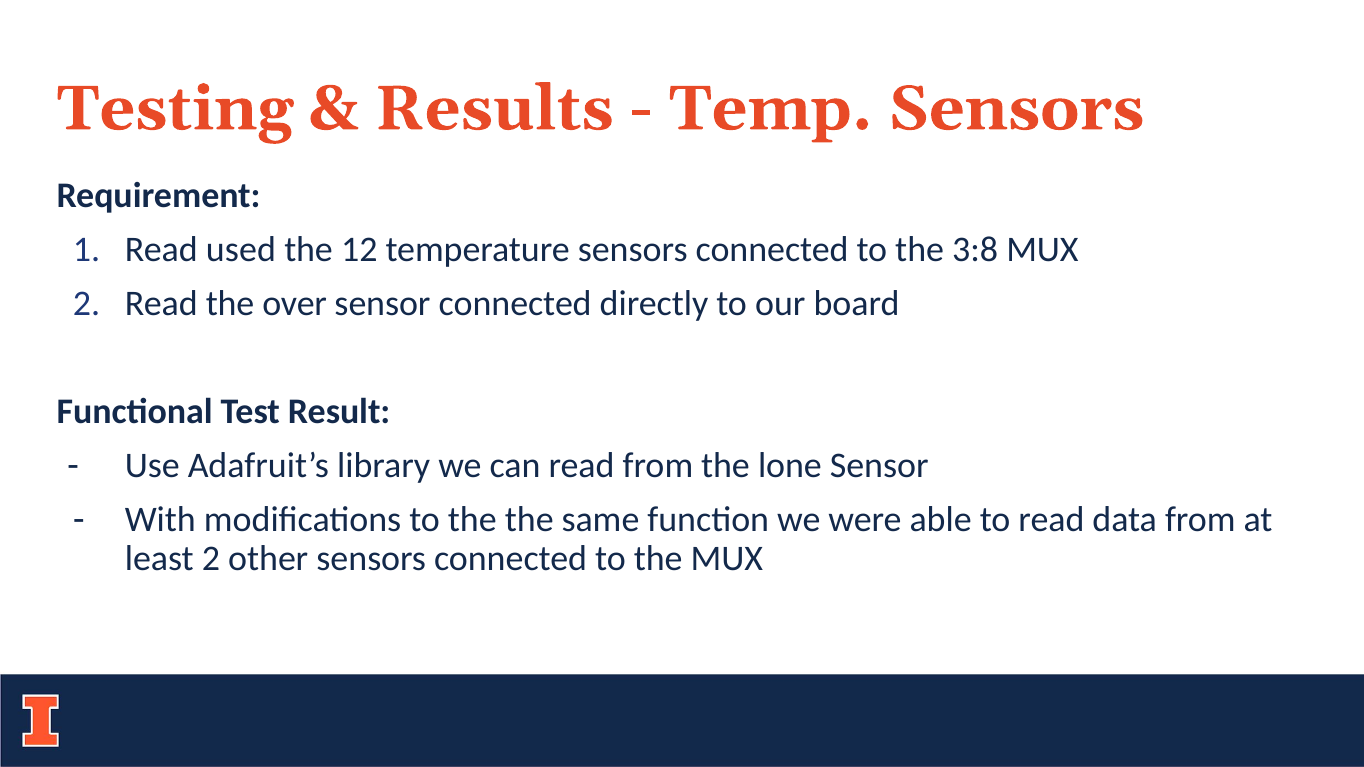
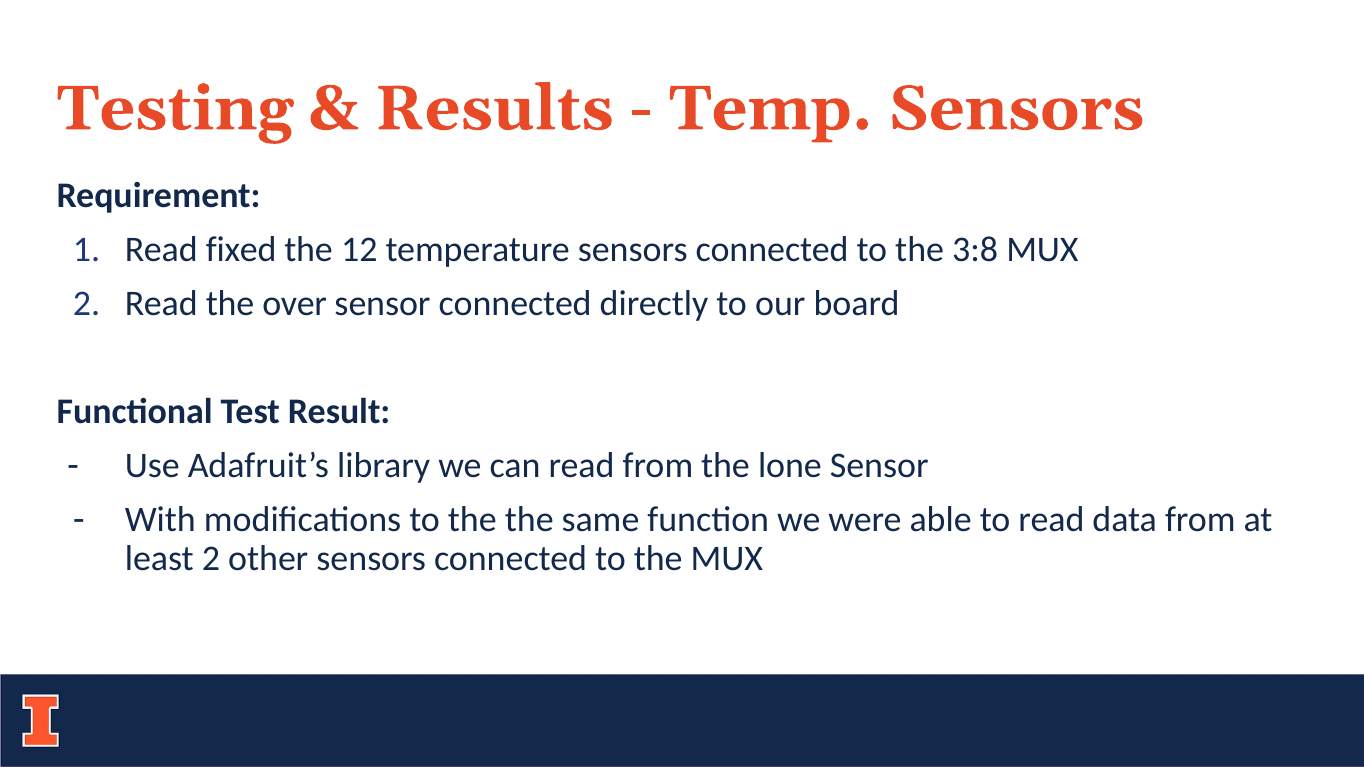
used: used -> fixed (241, 250)
